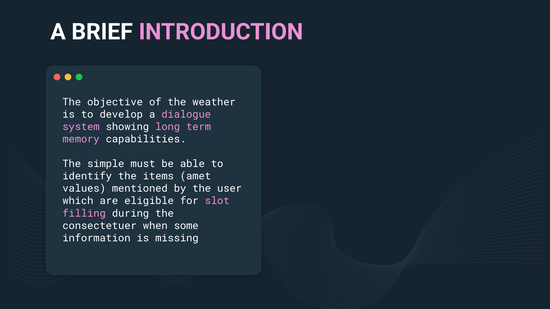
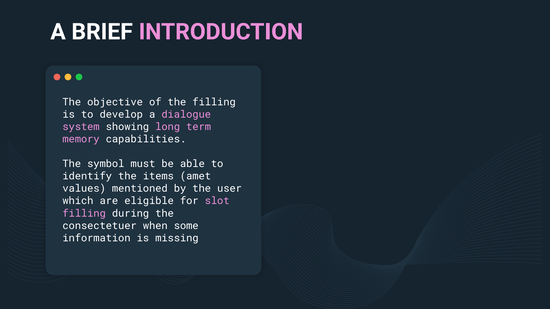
the weather: weather -> filling (214, 102)
simple: simple -> symbol (106, 164)
